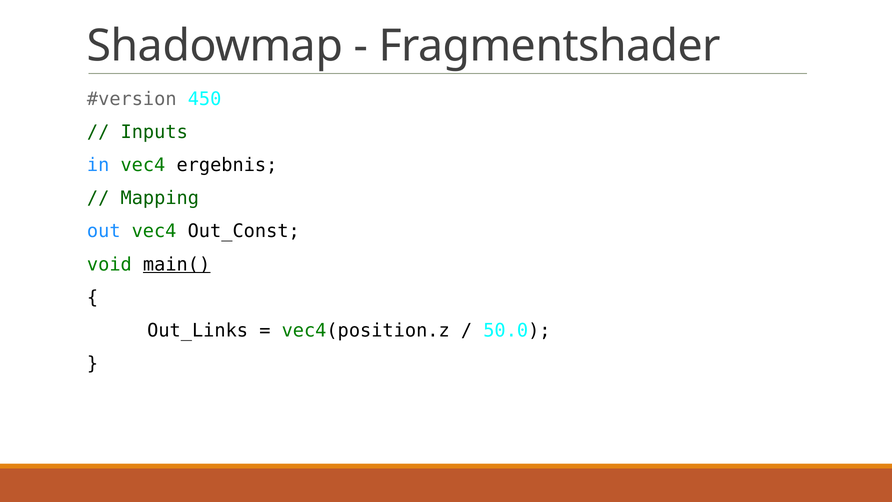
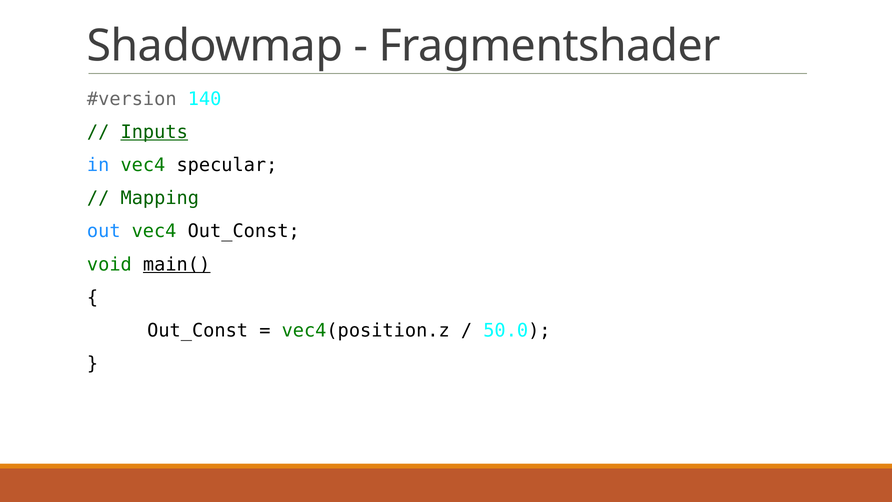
450: 450 -> 140 (205, 99)
Inputs underline: none -> present (154, 132)
ergebnis: ergebnis -> specular (227, 165)
Out_Links: Out_Links -> Out_Const (198, 330)
